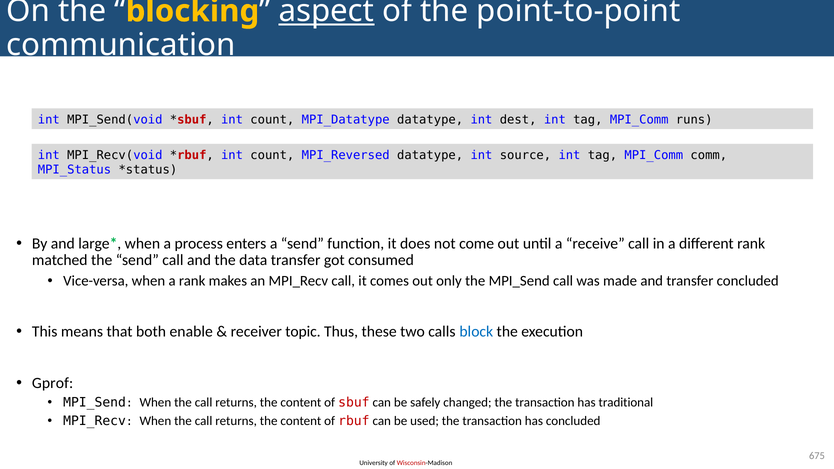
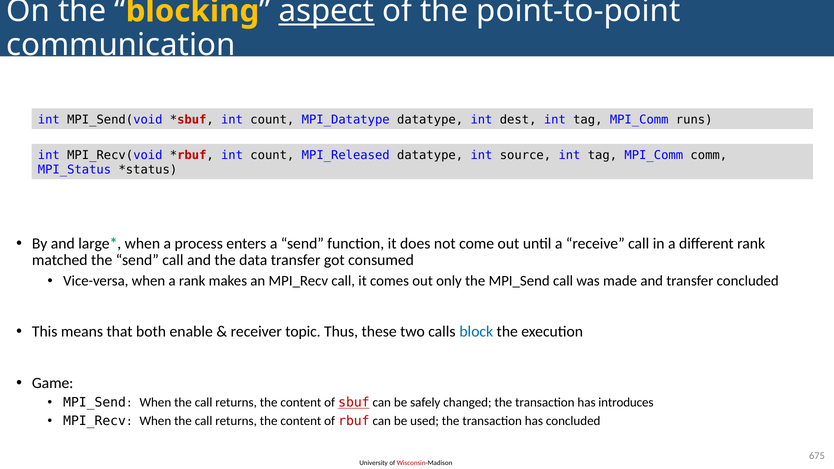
MPI_Reversed: MPI_Reversed -> MPI_Released (346, 155)
Gprof: Gprof -> Game (53, 383)
sbuf underline: none -> present (354, 403)
traditional: traditional -> introduces (626, 403)
